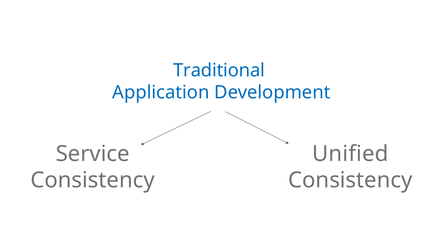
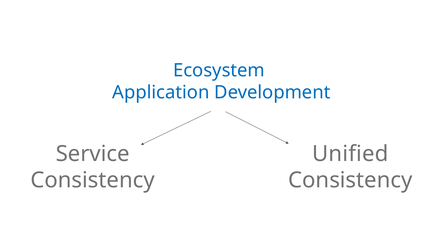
Traditional: Traditional -> Ecosystem (219, 70)
